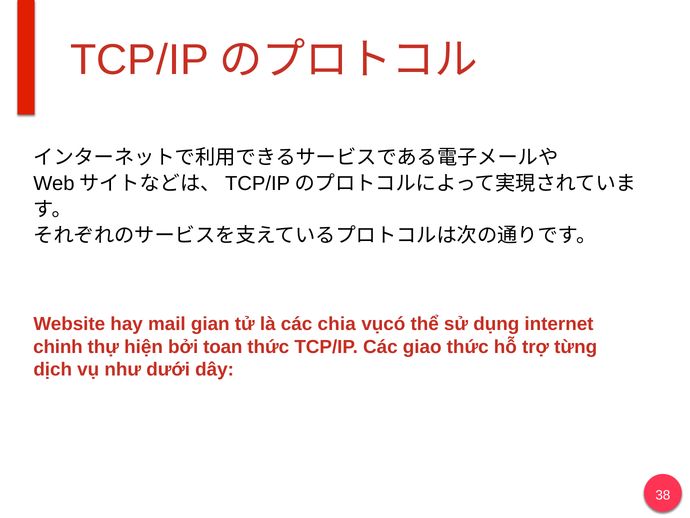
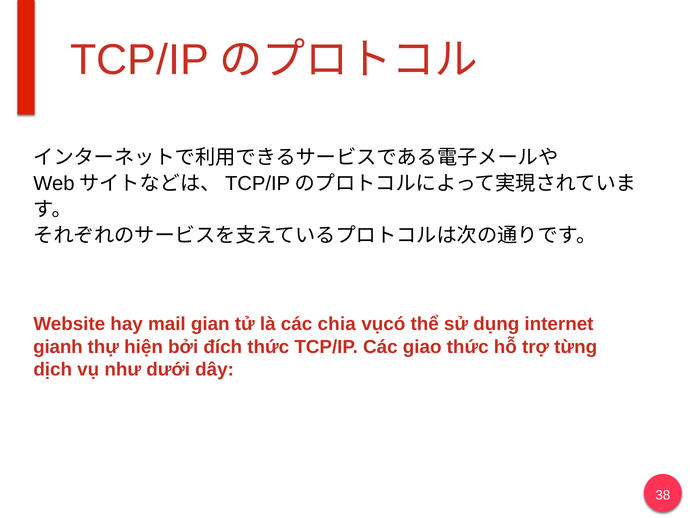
chinh: chinh -> gianh (58, 347)
toan: toan -> đích (223, 347)
